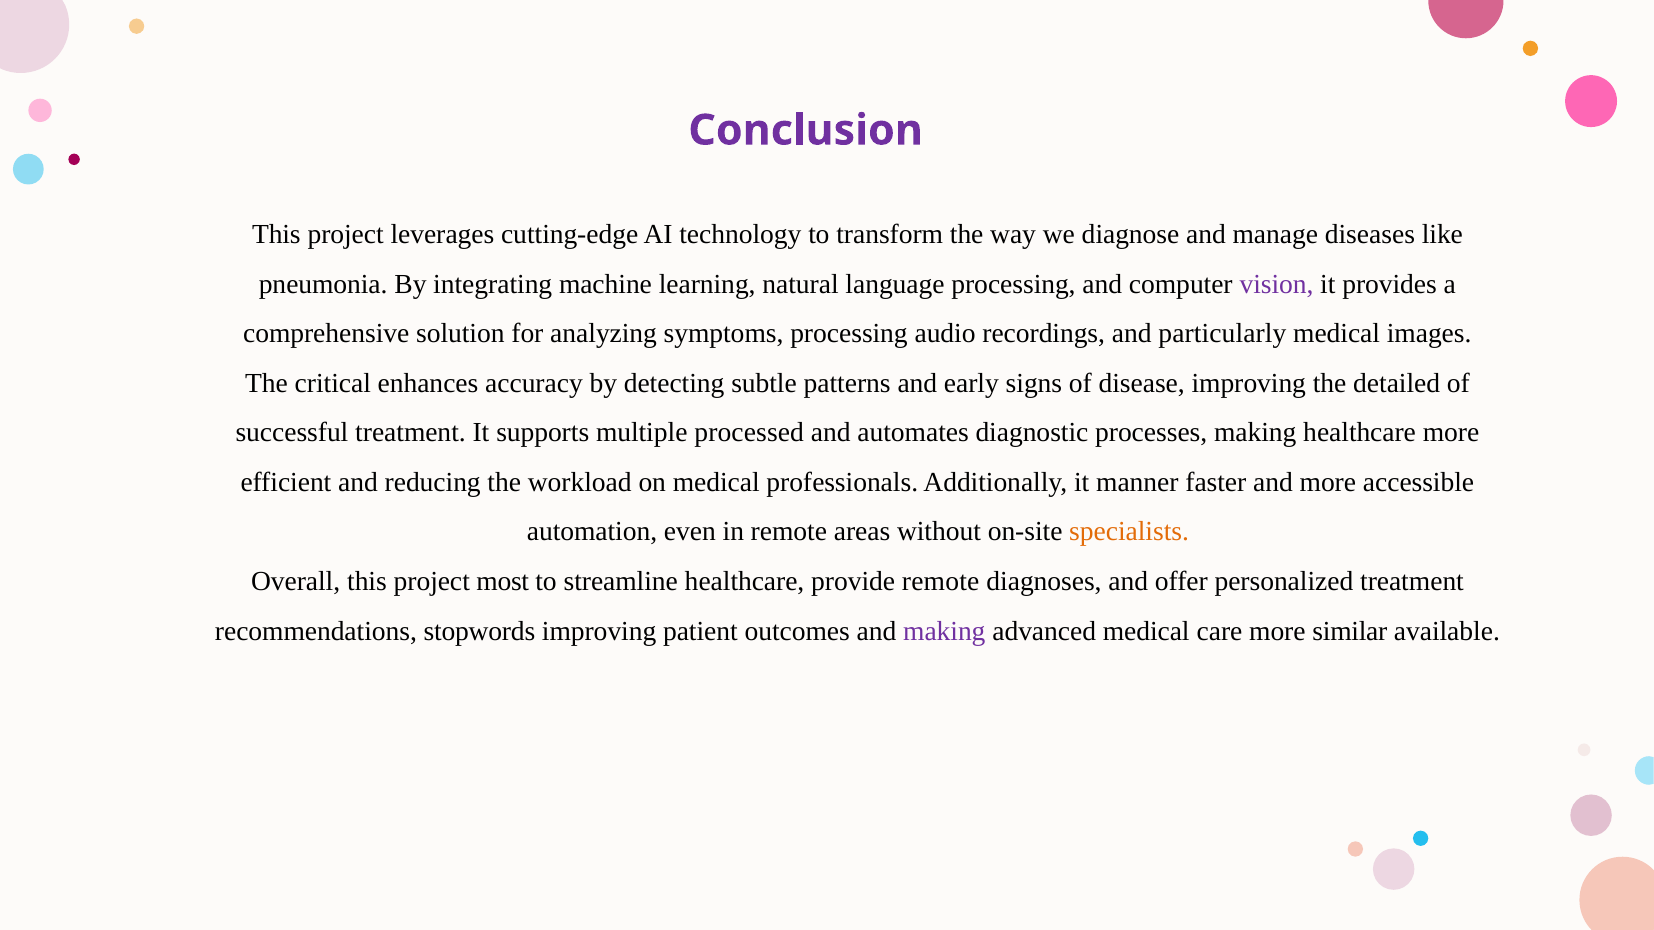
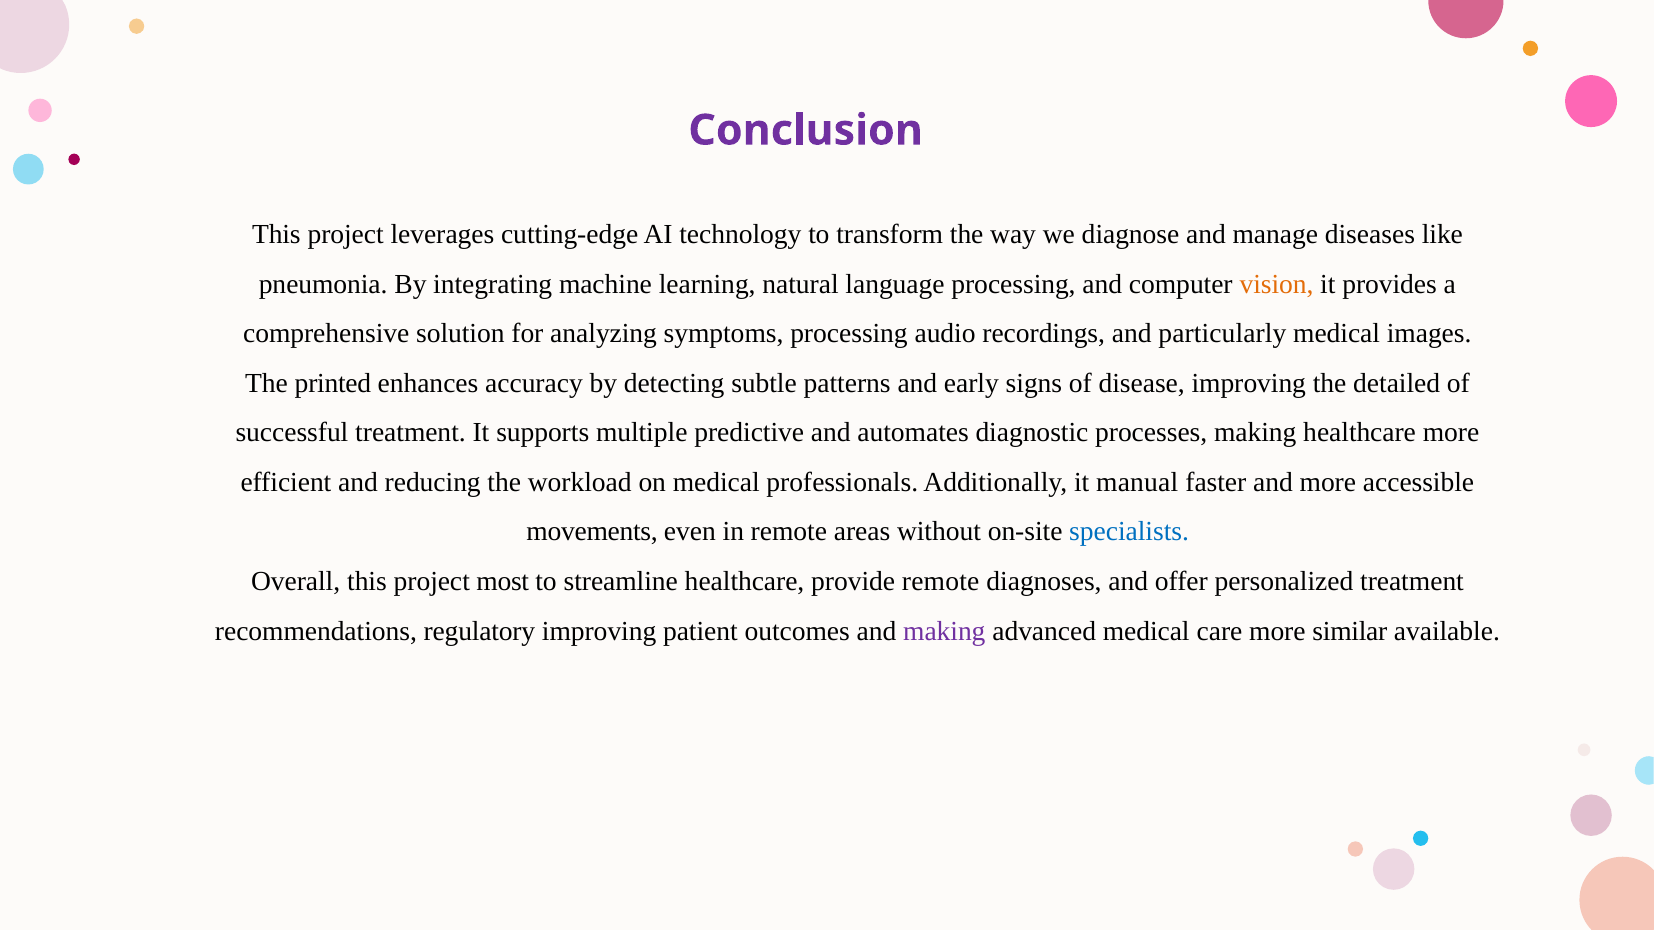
vision colour: purple -> orange (1277, 284)
critical: critical -> printed (333, 383)
processed: processed -> predictive (749, 433)
manner: manner -> manual (1137, 482)
automation: automation -> movements (592, 532)
specialists colour: orange -> blue (1129, 532)
stopwords: stopwords -> regulatory (479, 631)
